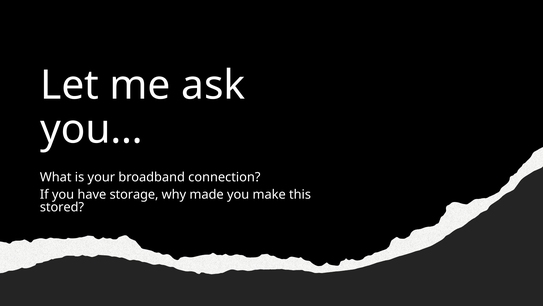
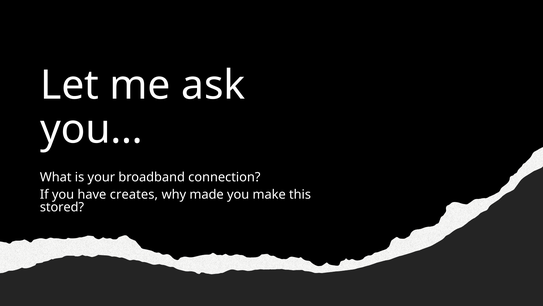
storage: storage -> creates (134, 194)
